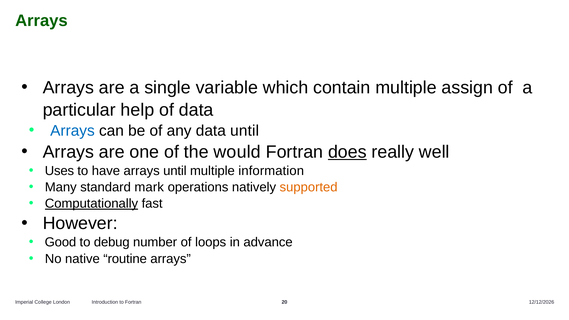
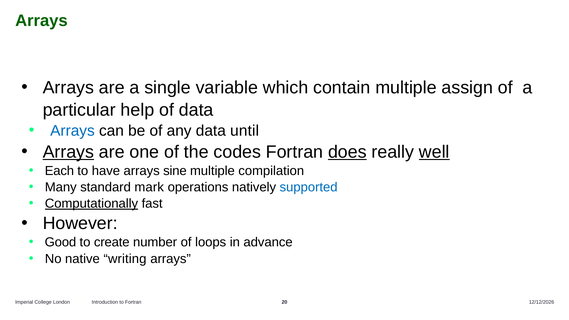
Arrays underline: none -> present (68, 152)
would: would -> codes (237, 152)
well underline: none -> present (434, 152)
Uses: Uses -> Each (59, 171)
arrays until: until -> sine (175, 171)
information: information -> compilation (271, 171)
supported colour: orange -> blue (309, 187)
debug: debug -> create (112, 242)
routine: routine -> writing (125, 259)
